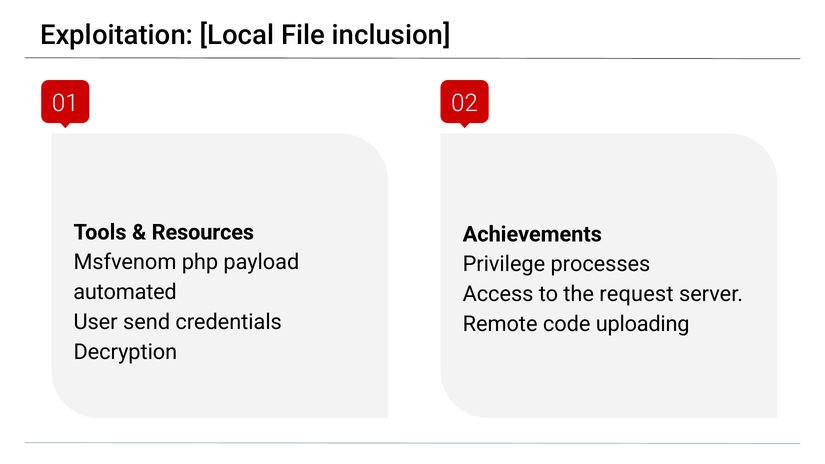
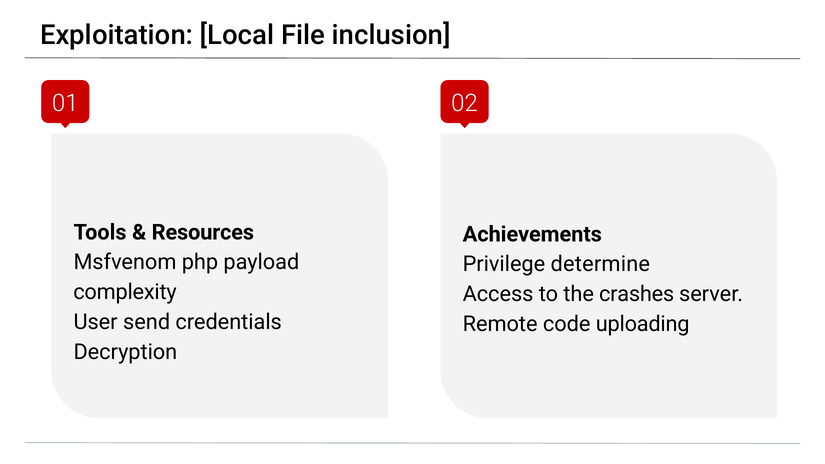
processes: processes -> determine (600, 264)
automated: automated -> complexity (125, 292)
request: request -> crashes (637, 294)
